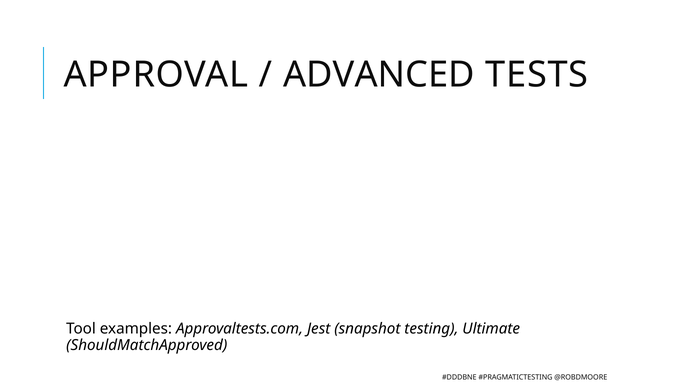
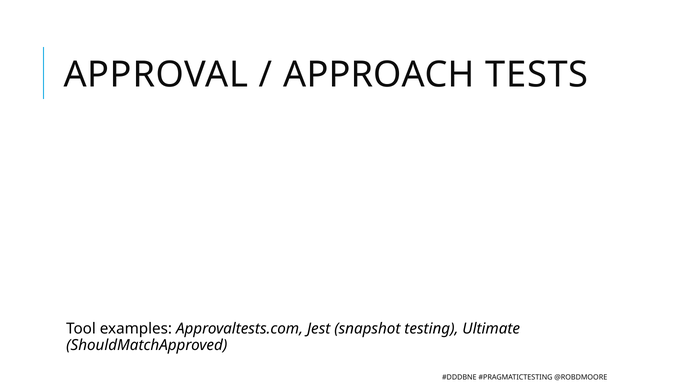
ADVANCED: ADVANCED -> APPROACH (379, 75)
